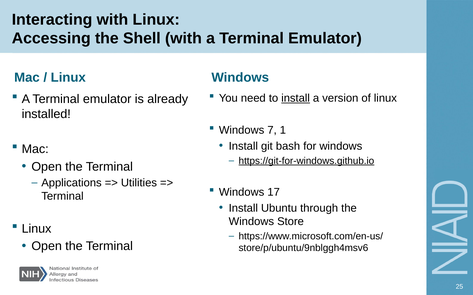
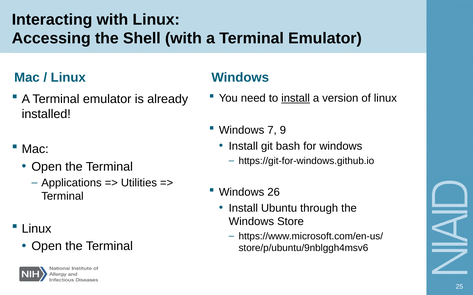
1: 1 -> 9 (283, 130)
https://git-for-windows.github.io underline: present -> none (306, 161)
17: 17 -> 26 (274, 192)
